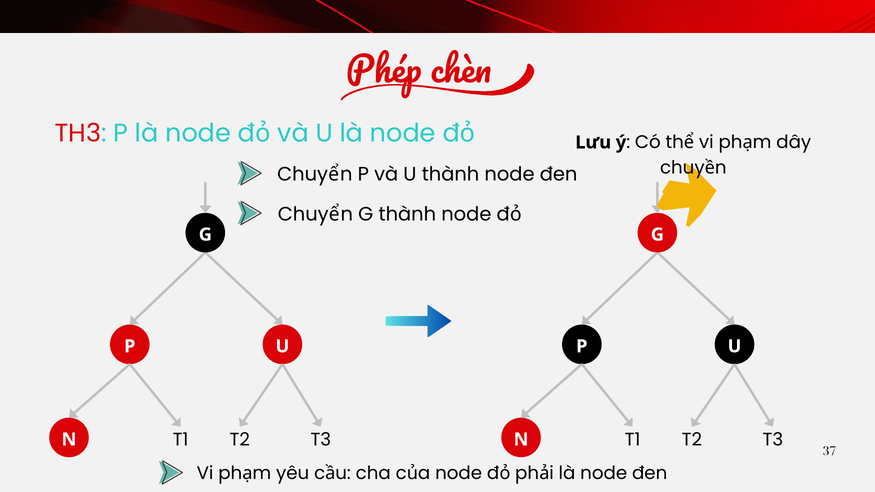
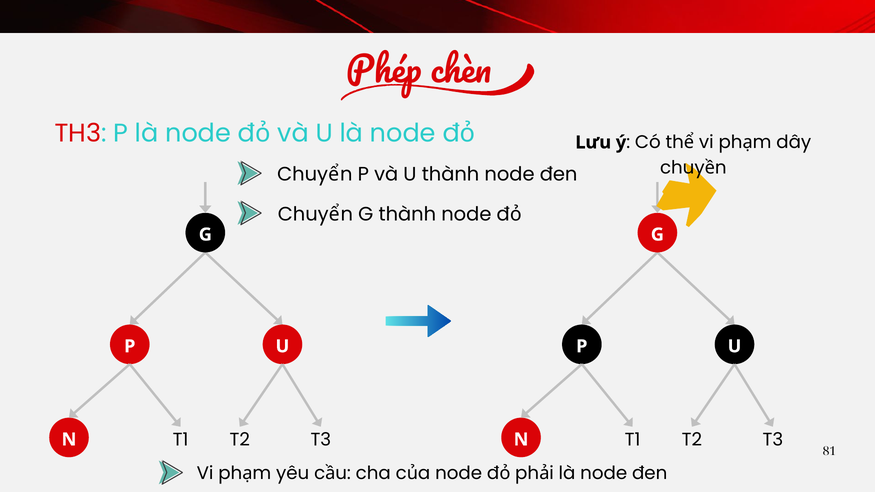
37: 37 -> 81 (829, 451)
